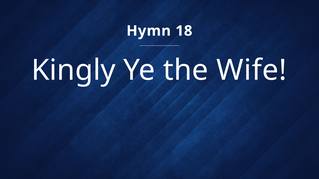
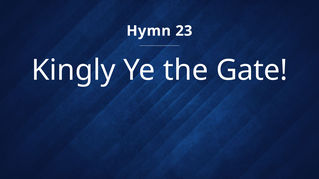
18: 18 -> 23 (184, 31)
Wife: Wife -> Gate (252, 70)
